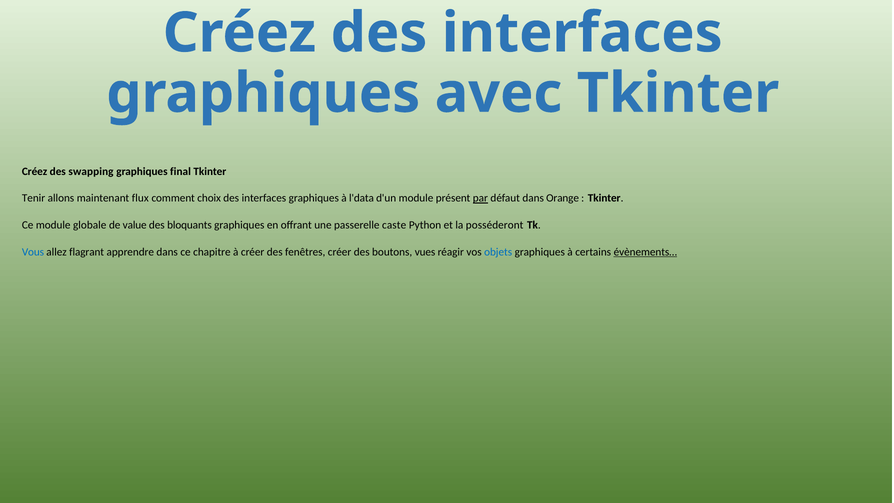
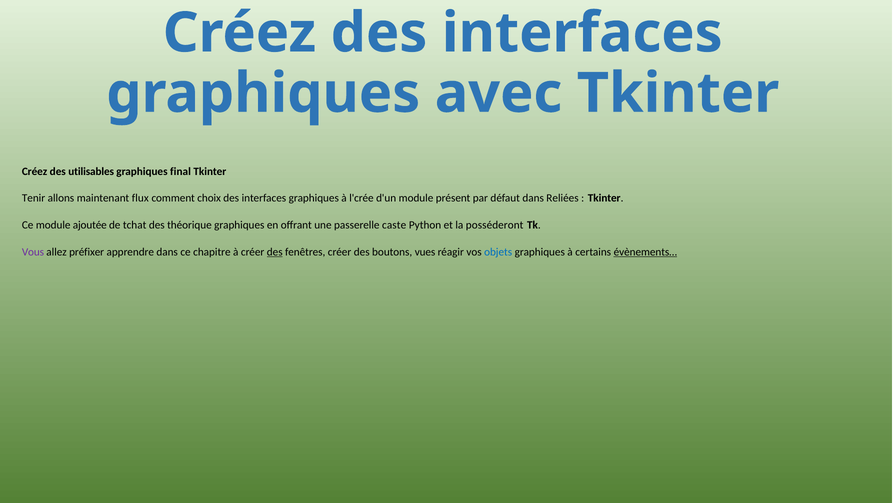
swapping: swapping -> utilisables (91, 171)
l'data: l'data -> l'crée (361, 198)
par underline: present -> none (480, 198)
Orange: Orange -> Reliées (563, 198)
globale: globale -> ajoutée (90, 225)
value: value -> tchat (135, 225)
bloquants: bloquants -> théorique (189, 225)
Vous colour: blue -> purple (33, 252)
flagrant: flagrant -> préfixer (87, 252)
des underline: none -> present (275, 252)
